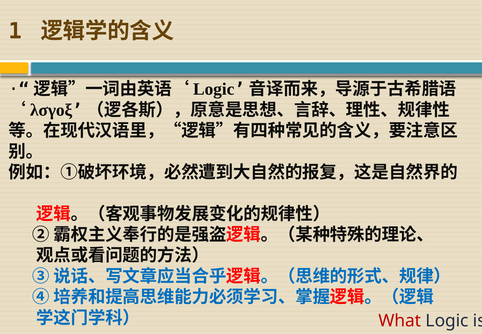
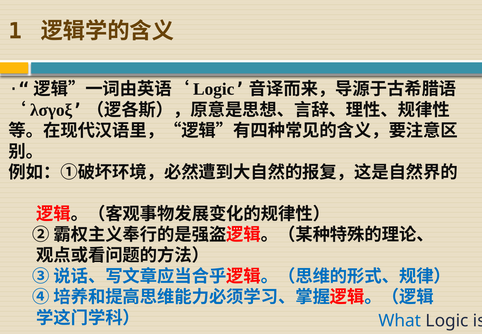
What colour: red -> blue (400, 320)
